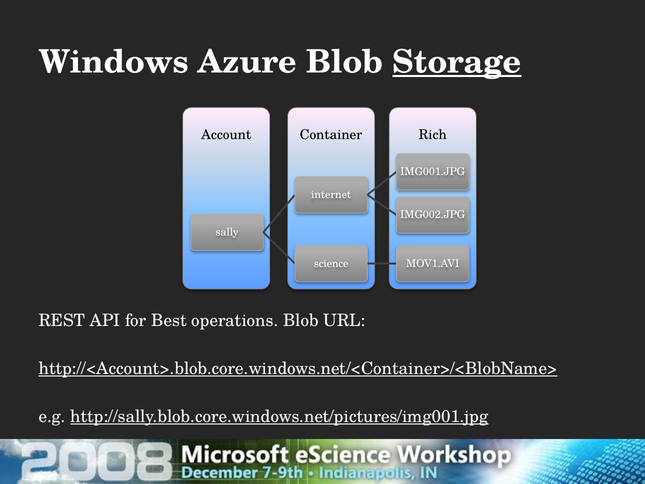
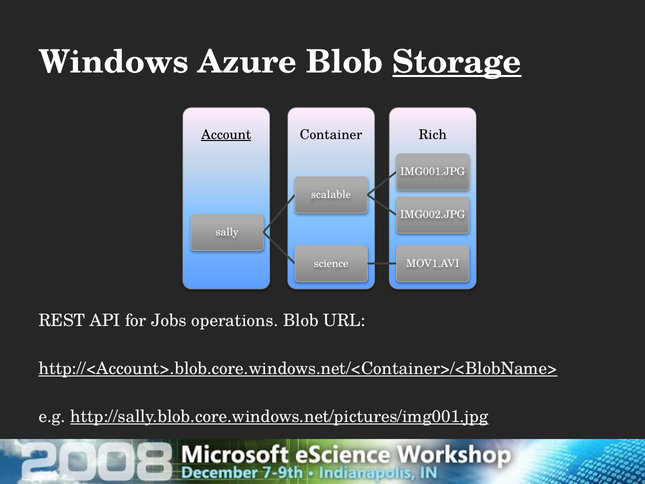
Account underline: none -> present (226, 135)
internet: internet -> scalable (331, 195)
Best: Best -> Jobs (169, 320)
